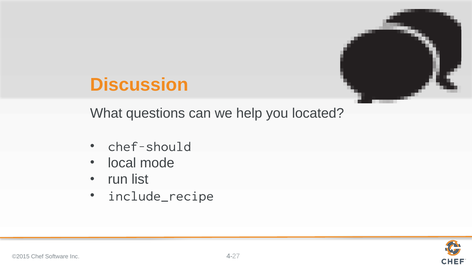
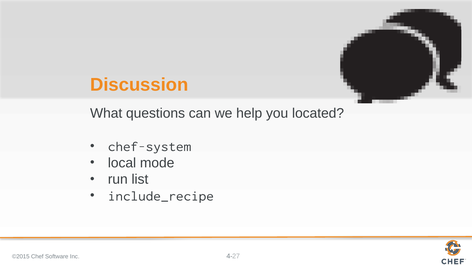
chef-should: chef-should -> chef-system (149, 147)
